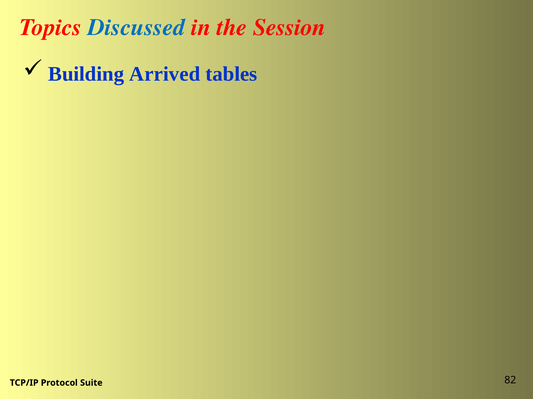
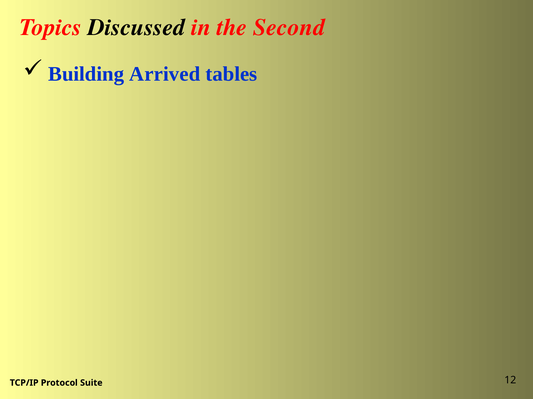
Discussed colour: blue -> black (136, 27)
Session: Session -> Second (289, 27)
82: 82 -> 12 (510, 381)
